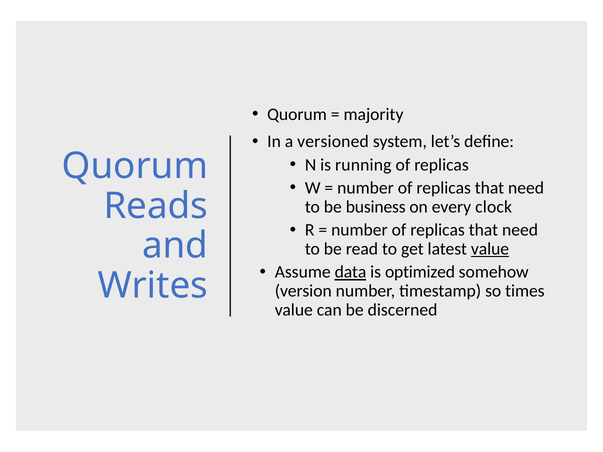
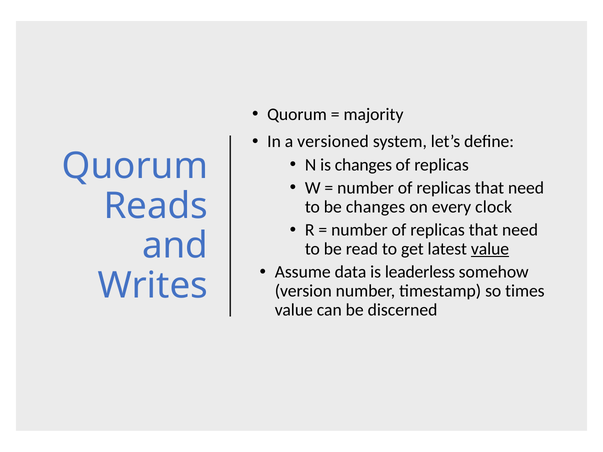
is running: running -> changes (363, 165)
be business: business -> changes (376, 207)
data underline: present -> none (350, 272)
optimized: optimized -> leaderless (420, 272)
